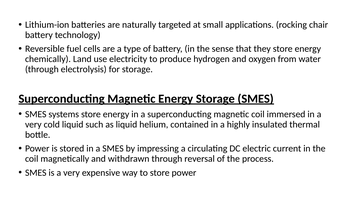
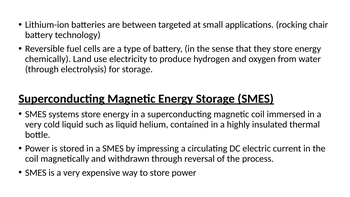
naturally: naturally -> between (139, 25)
